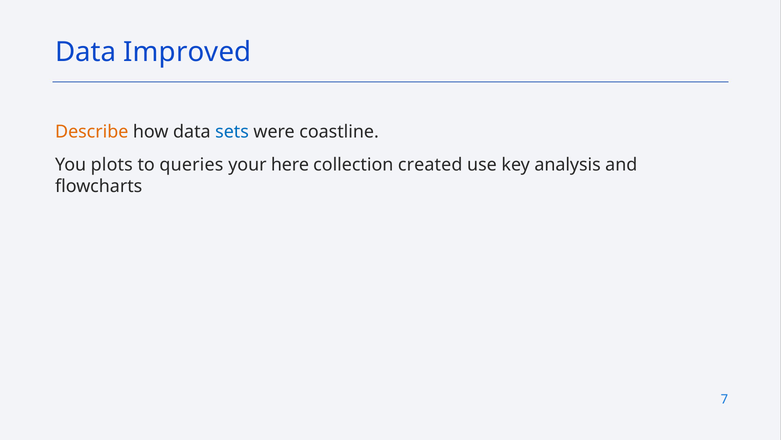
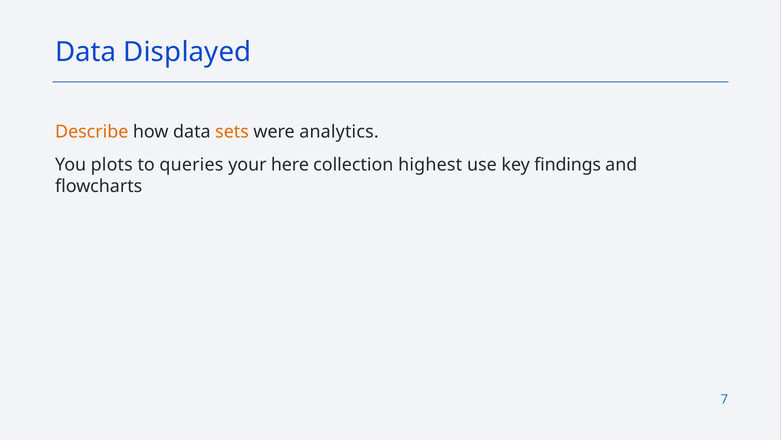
Improved: Improved -> Displayed (187, 52)
sets colour: blue -> orange (232, 132)
coastline: coastline -> analytics (339, 132)
created: created -> highest (430, 165)
analysis: analysis -> findings (568, 165)
